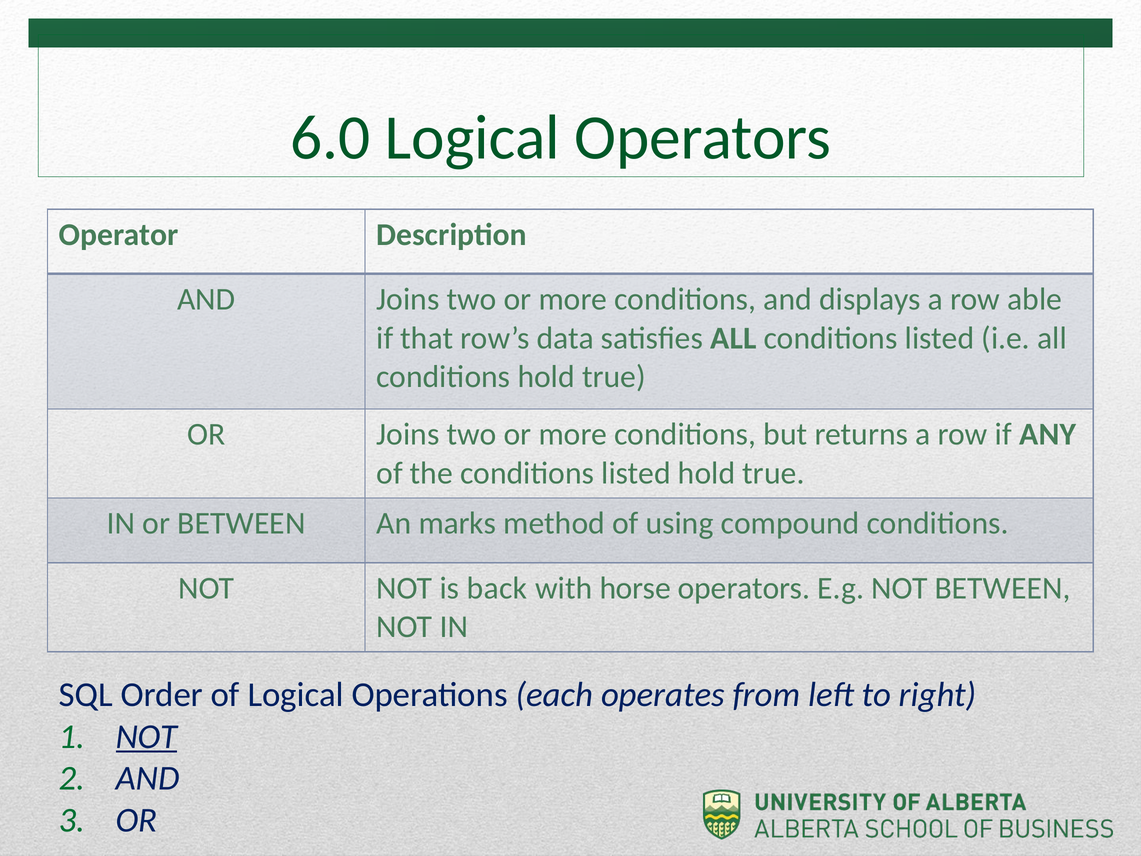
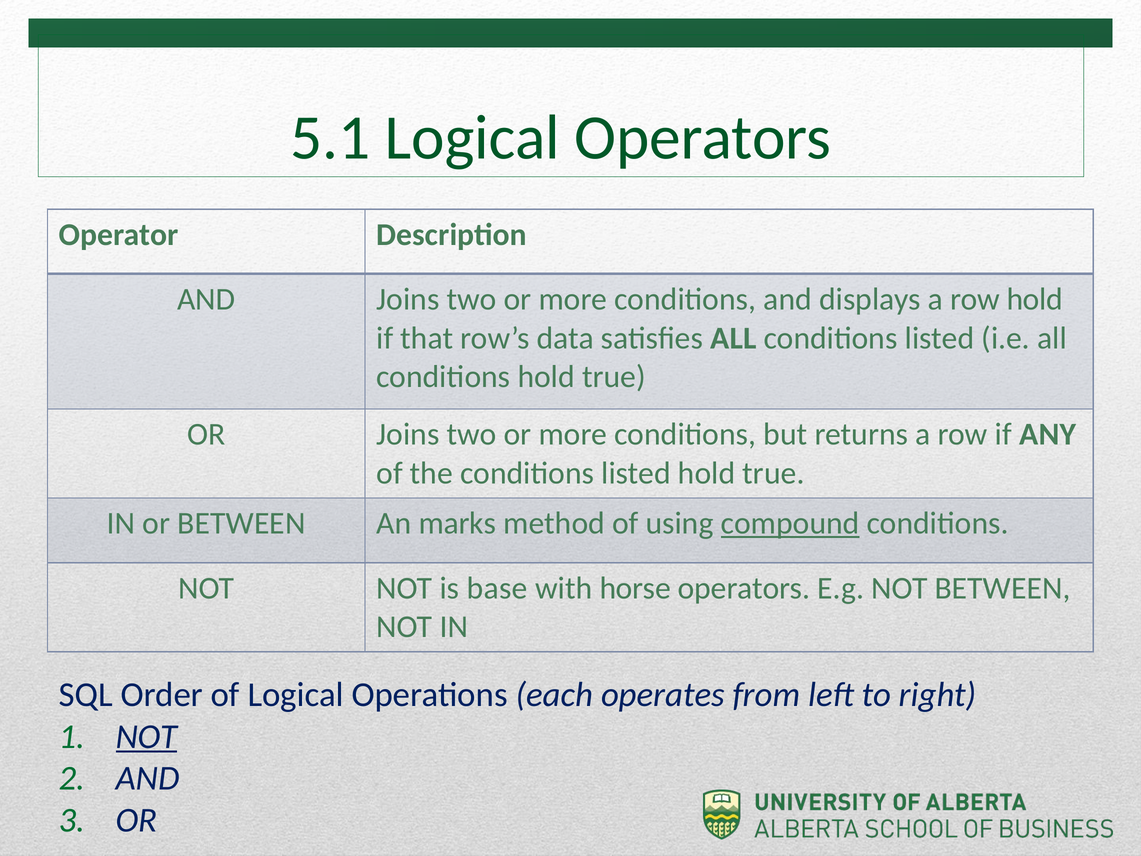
6.0: 6.0 -> 5.1 (330, 138)
row able: able -> hold (1035, 299)
compound underline: none -> present (790, 523)
back: back -> base (497, 588)
